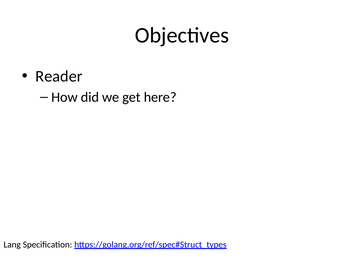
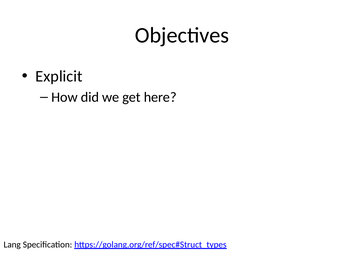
Reader: Reader -> Explicit (59, 76)
